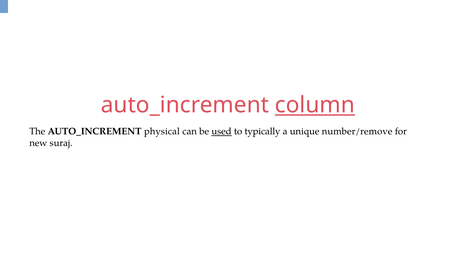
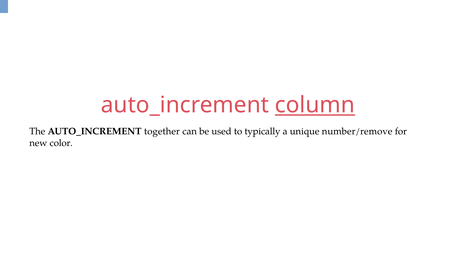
physical: physical -> together (162, 132)
used underline: present -> none (222, 132)
suraj: suraj -> color (61, 143)
